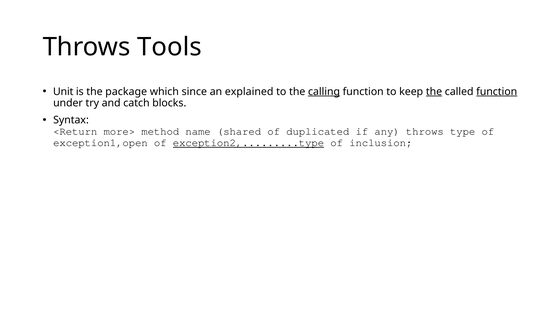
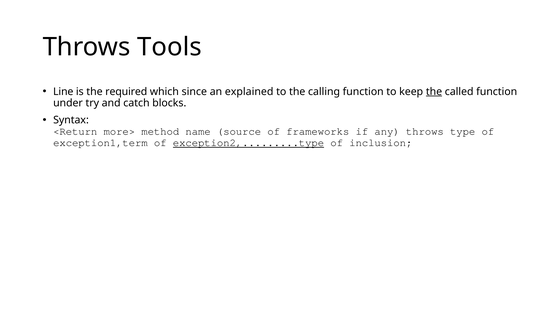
Unit: Unit -> Line (63, 92)
package: package -> required (126, 92)
calling underline: present -> none (324, 92)
function underline: present -> none (497, 92)
shared: shared -> source (239, 131)
duplicated: duplicated -> frameworks (318, 131)
exception1,open: exception1,open -> exception1,term (100, 143)
